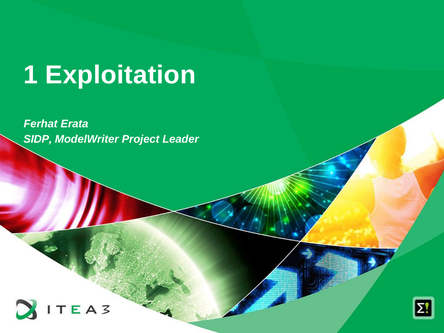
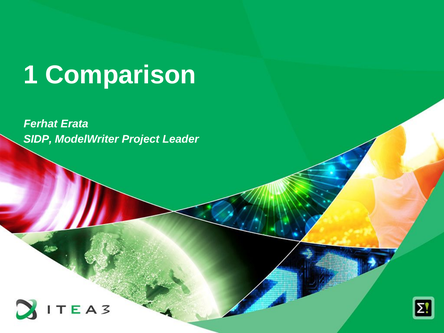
Exploitation: Exploitation -> Comparison (121, 75)
